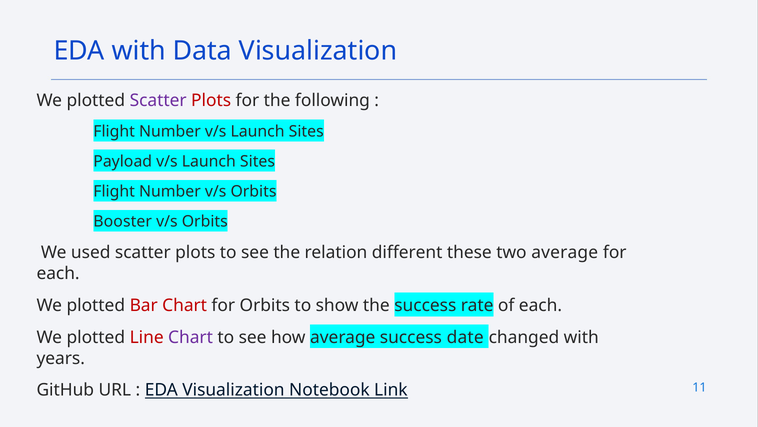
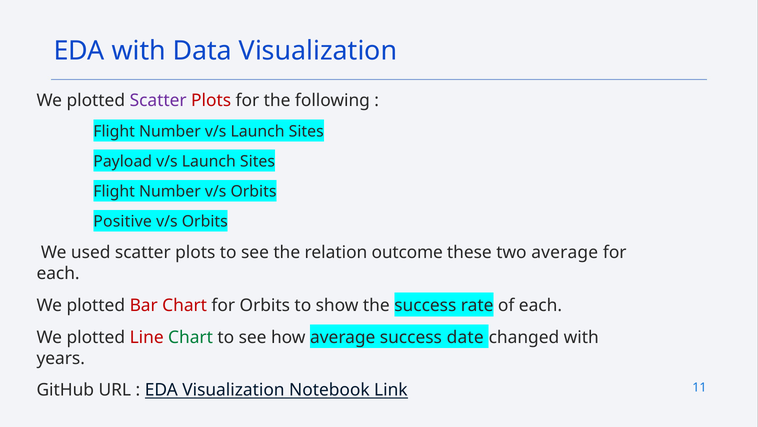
Booster: Booster -> Positive (123, 221)
different: different -> outcome (407, 252)
Chart colour: purple -> green (191, 337)
